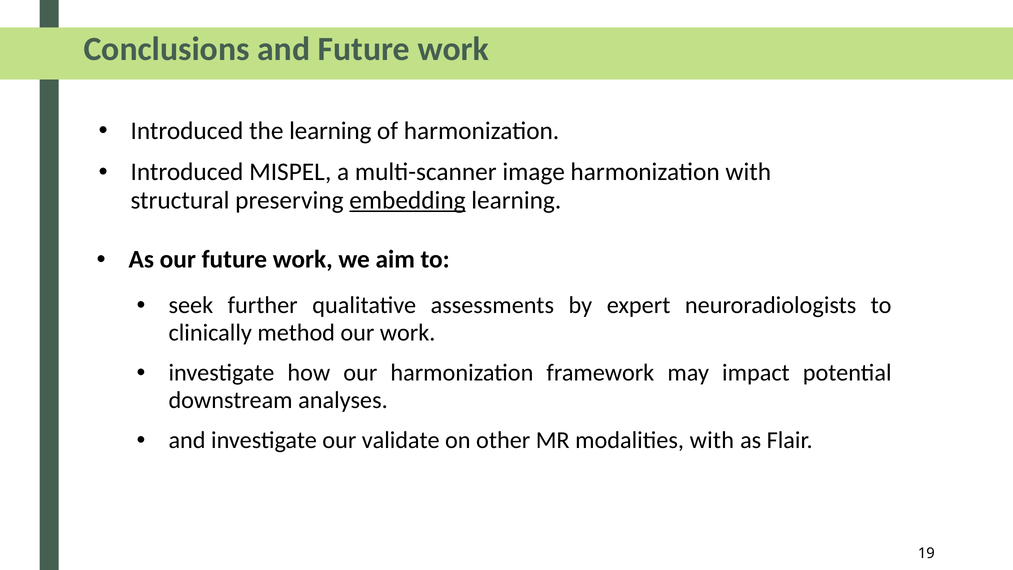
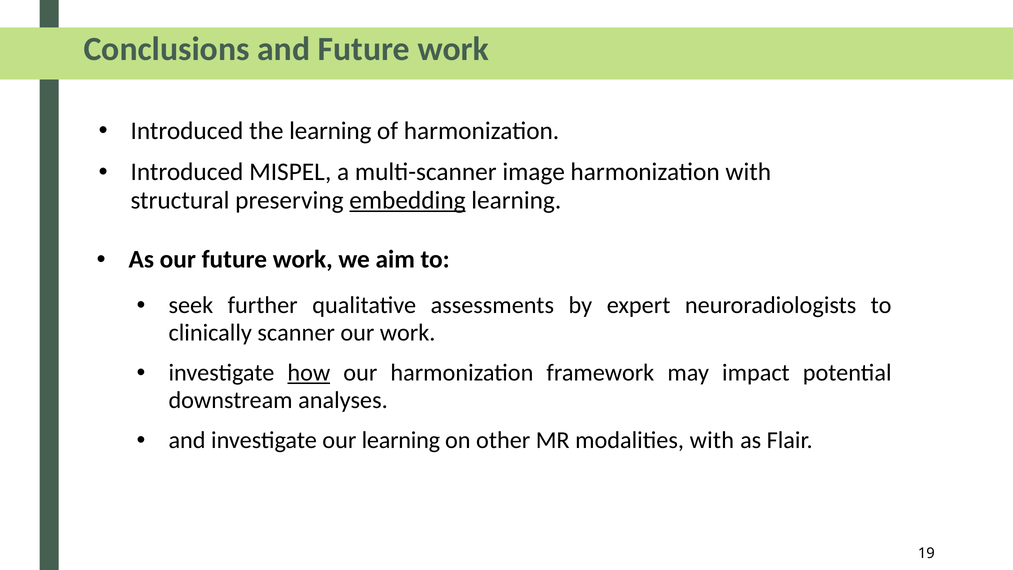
method: method -> scanner (296, 333)
how underline: none -> present (309, 373)
our validate: validate -> learning (401, 440)
